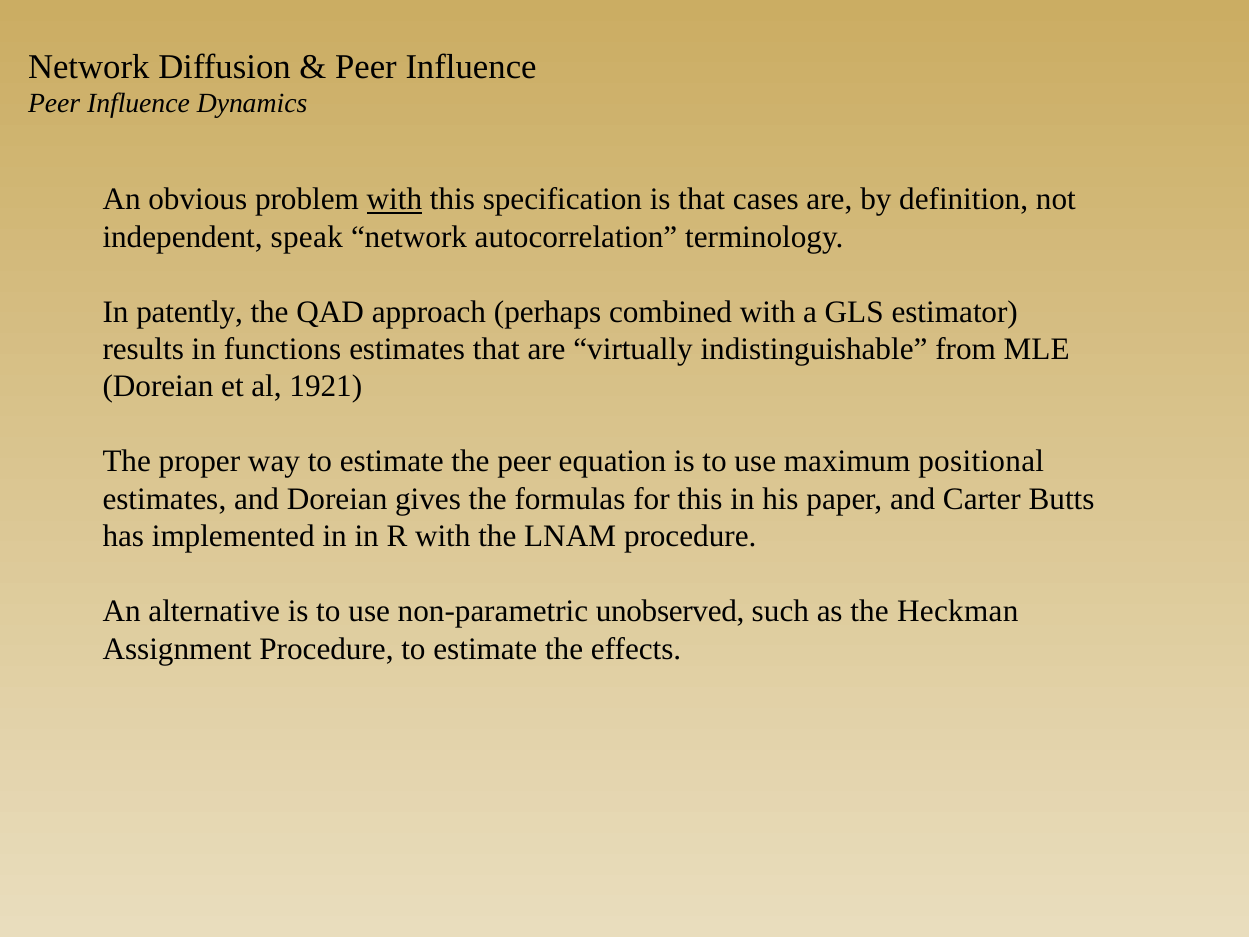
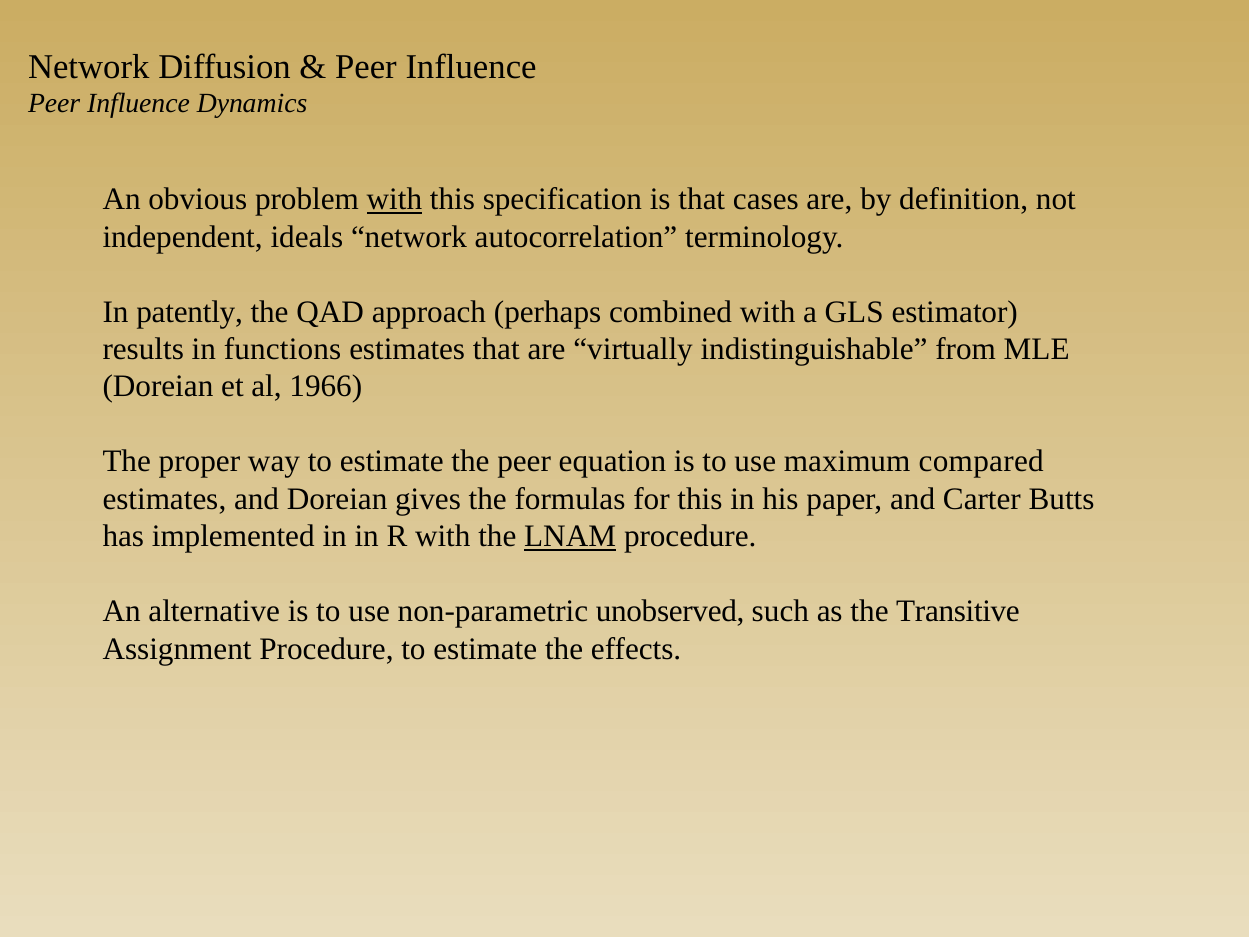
speak: speak -> ideals (307, 237)
1921: 1921 -> 1966 (326, 387)
positional: positional -> compared (981, 462)
LNAM underline: none -> present (570, 536)
Heckman: Heckman -> Transitive (958, 611)
